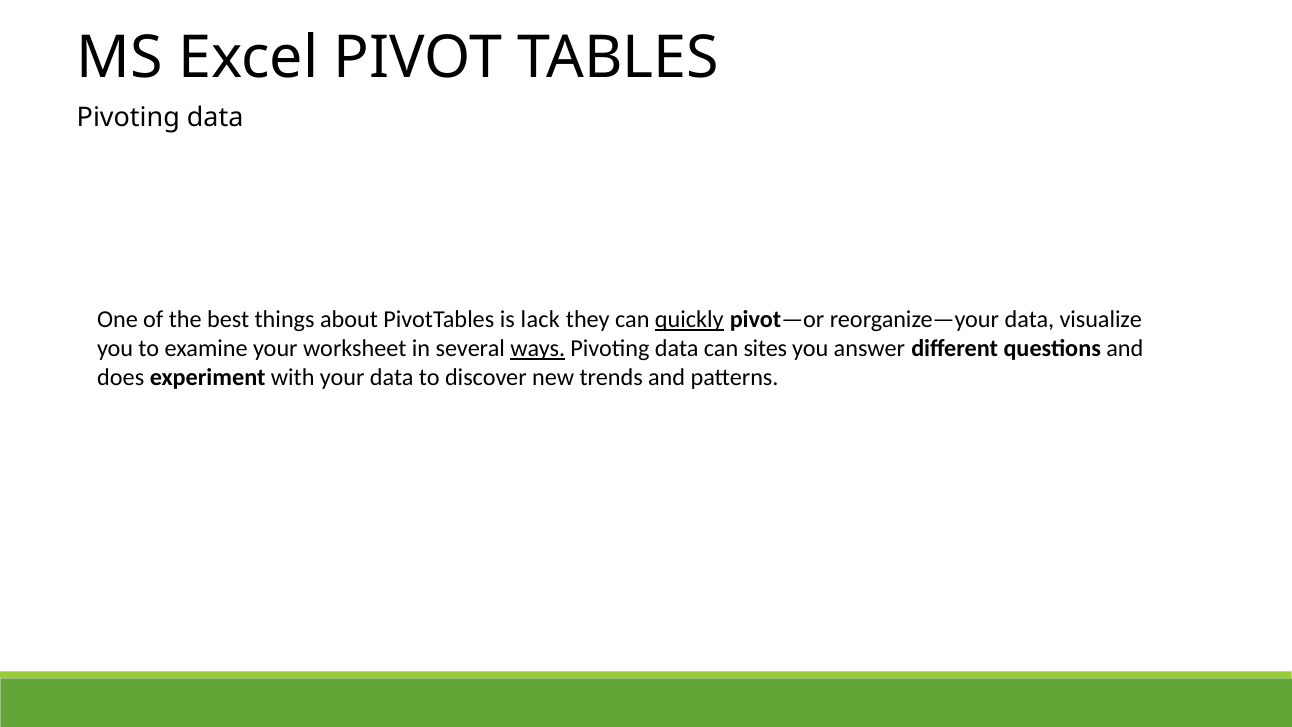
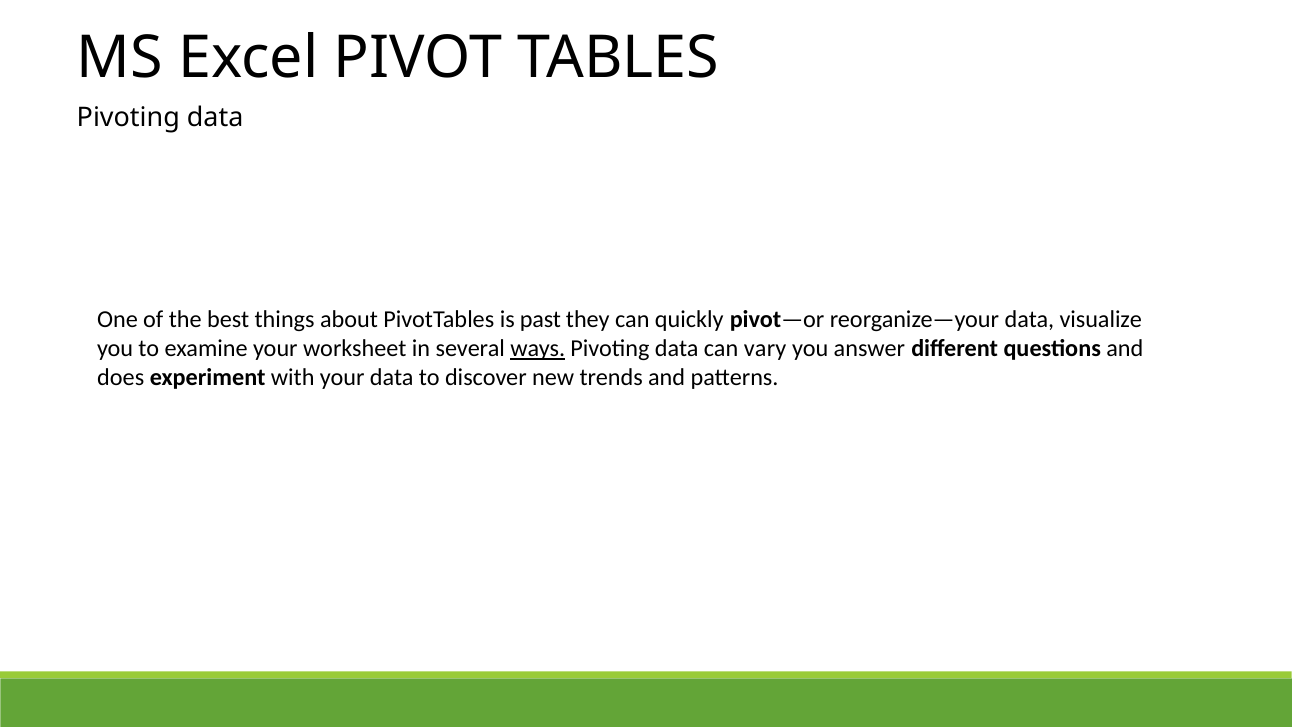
lack: lack -> past (541, 319)
quickly underline: present -> none (689, 319)
sites: sites -> vary (765, 349)
